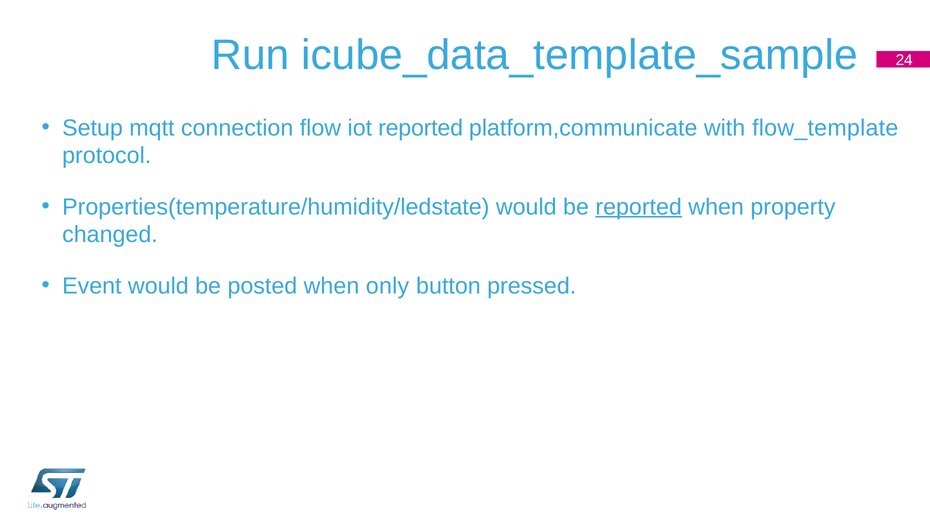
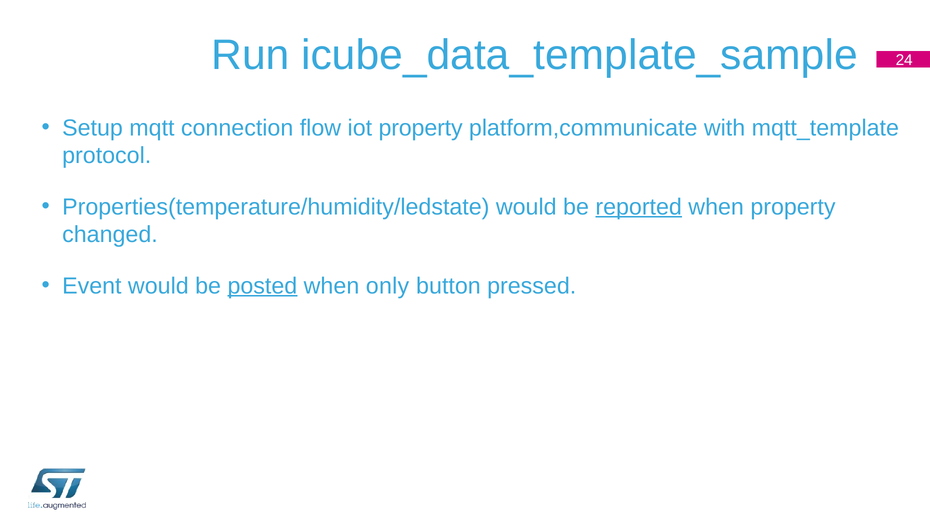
iot reported: reported -> property (421, 128)
flow_template: flow_template -> mqtt_template (825, 128)
posted underline: none -> present (262, 286)
